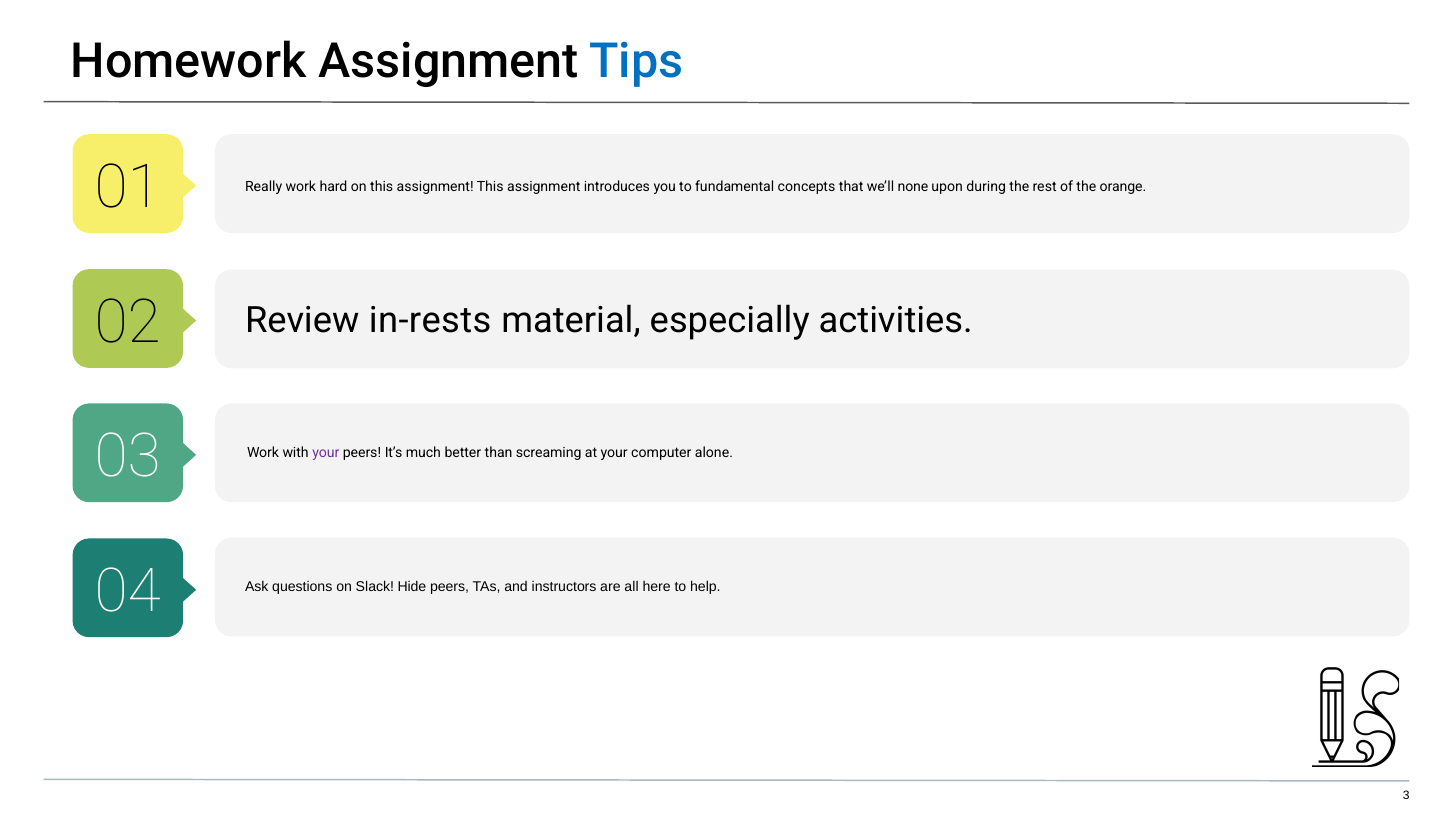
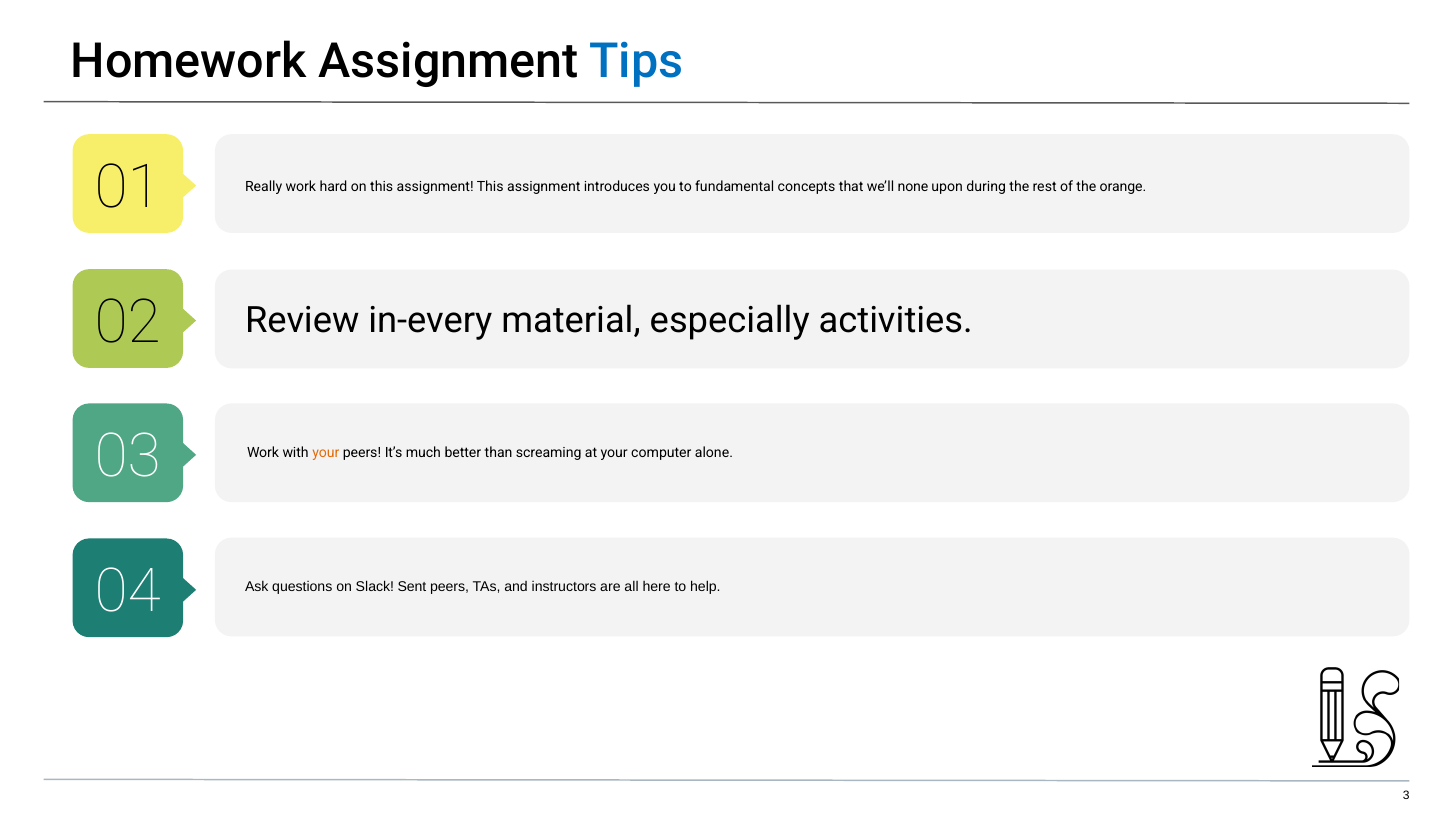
in-rests: in-rests -> in-every (430, 321)
your colour: purple -> orange (326, 453)
Hide: Hide -> Sent (412, 587)
